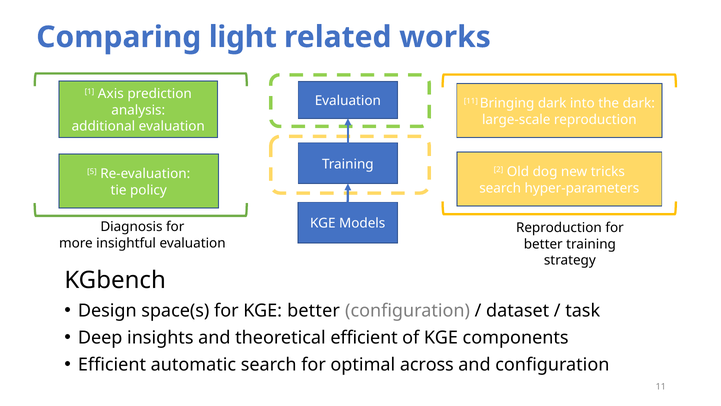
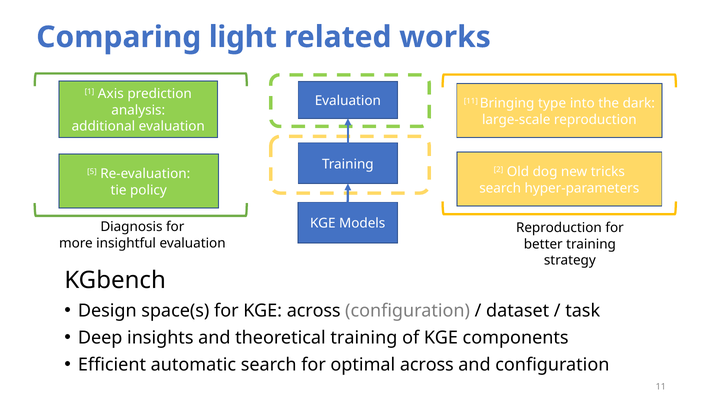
Bringing dark: dark -> type (552, 103)
KGE better: better -> across (314, 310)
theoretical efficient: efficient -> training (364, 337)
